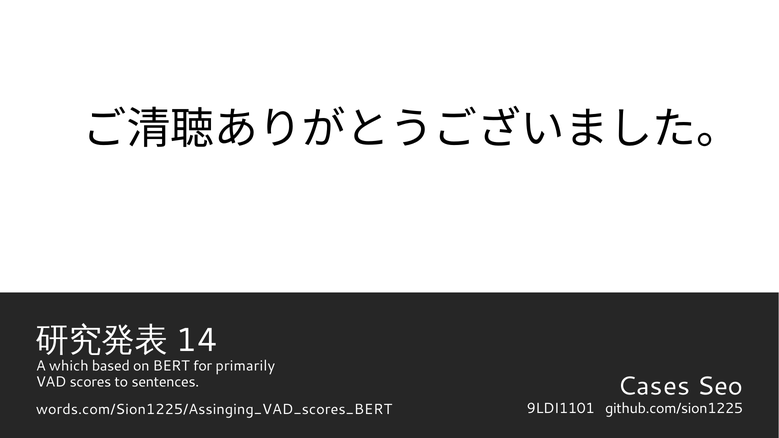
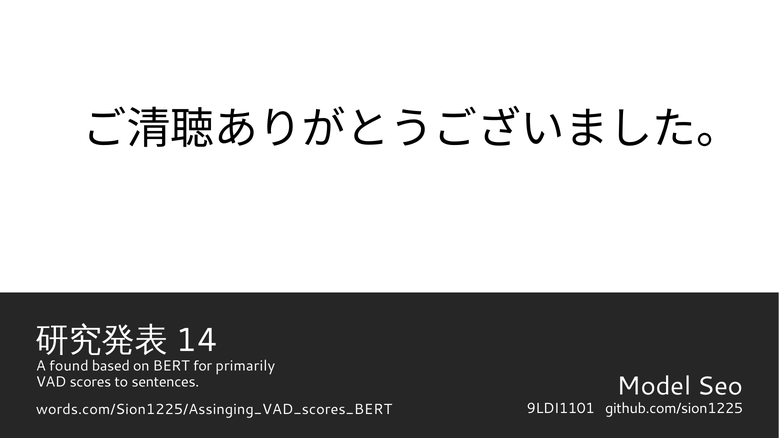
which: which -> found (69, 366)
Cases: Cases -> Model (654, 386)
